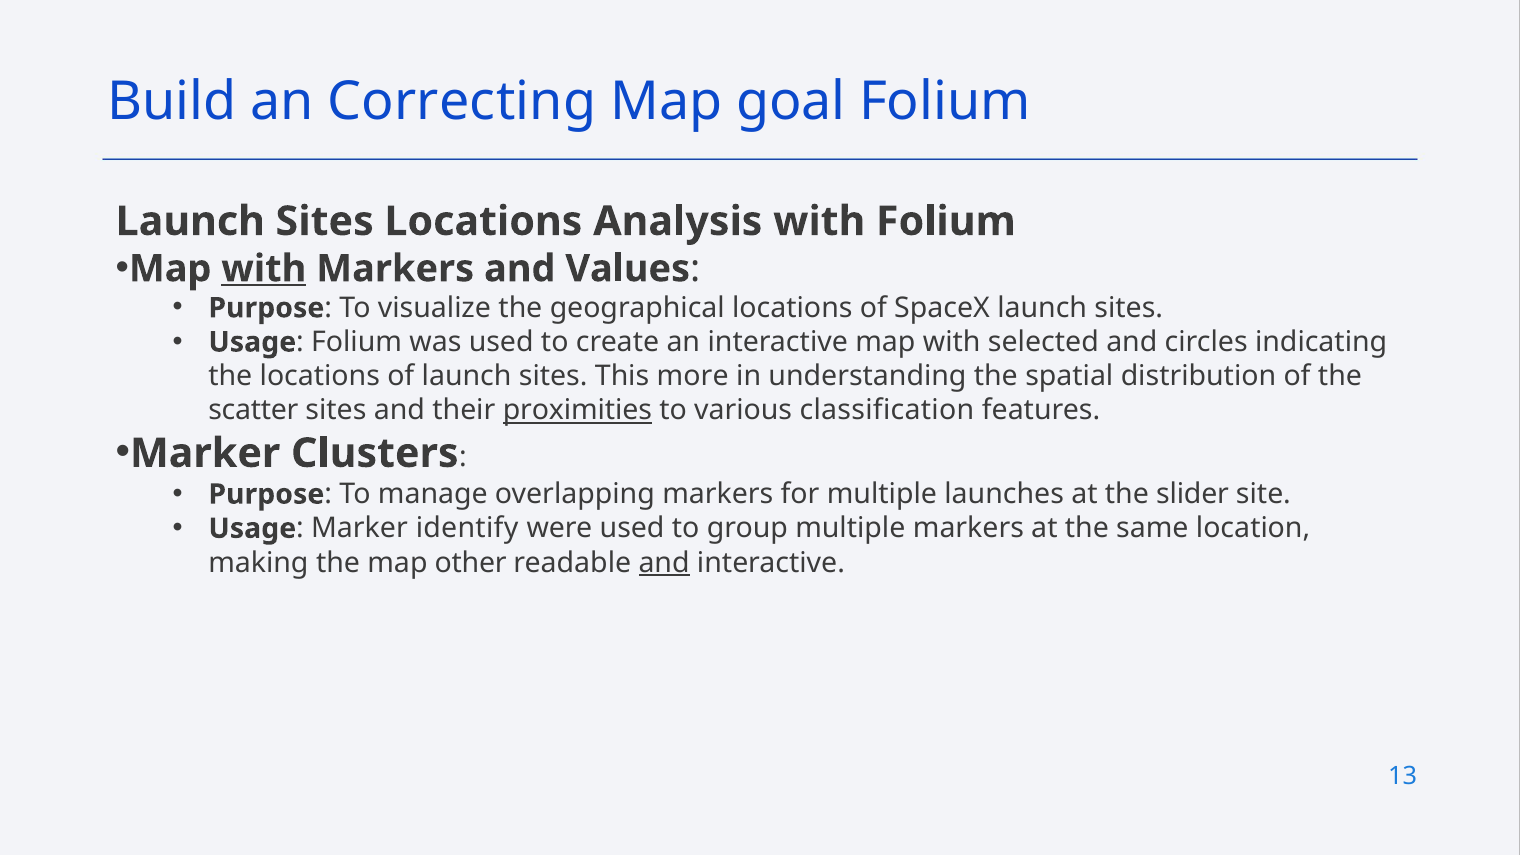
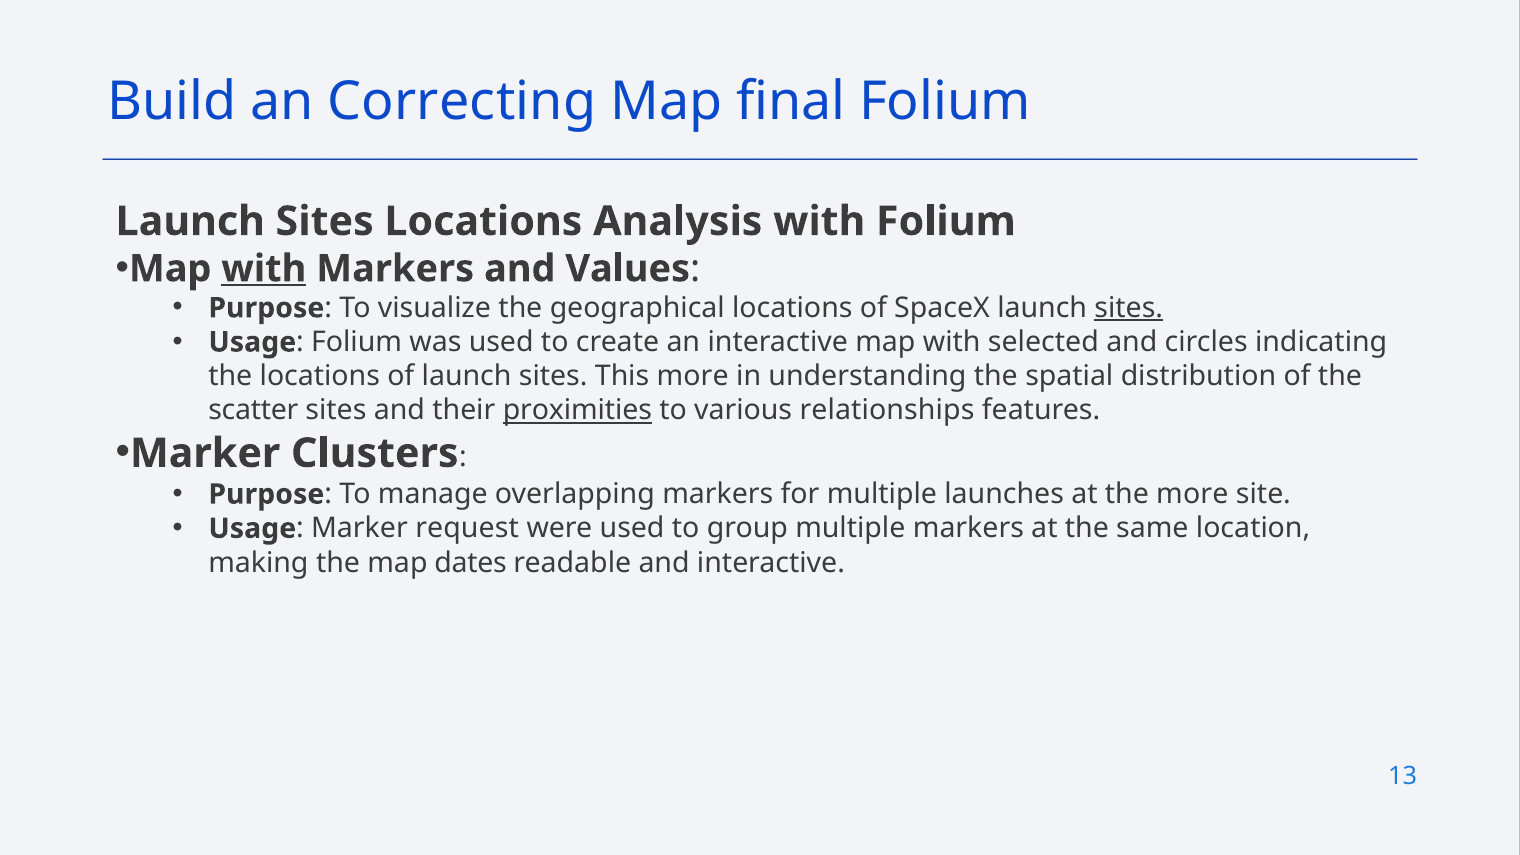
goal: goal -> final (791, 102)
sites underline: none -> present (1129, 308)
classification: classification -> relationships (887, 411)
the slider: slider -> more (1192, 494)
identify: identify -> request (467, 528)
other: other -> dates (471, 563)
and underline: present -> none (664, 563)
